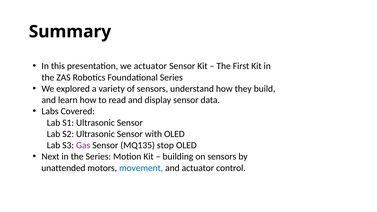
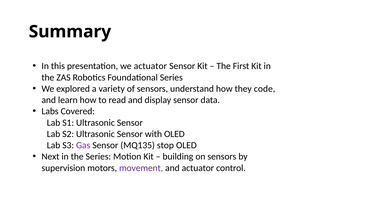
build: build -> code (265, 89)
unattended: unattended -> supervision (63, 168)
movement colour: blue -> purple (141, 168)
